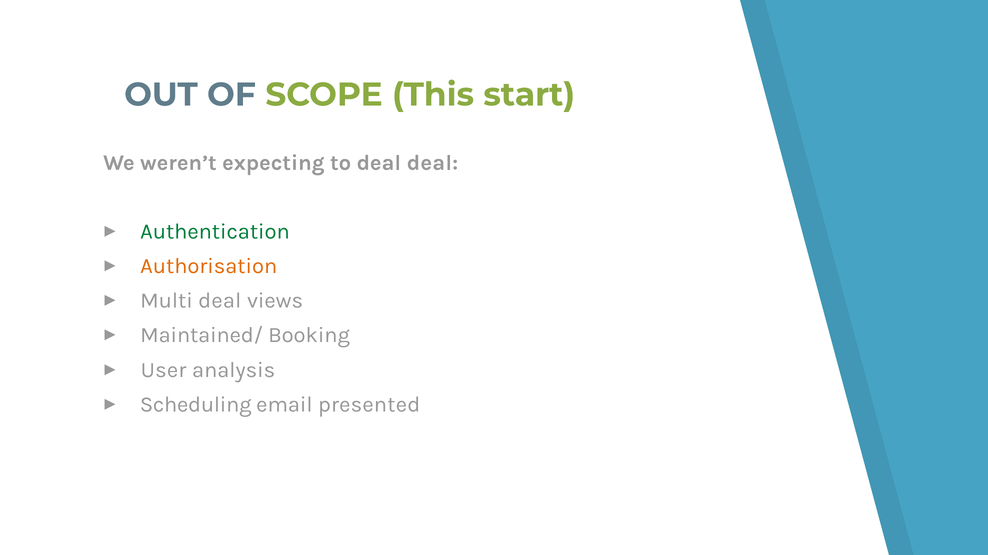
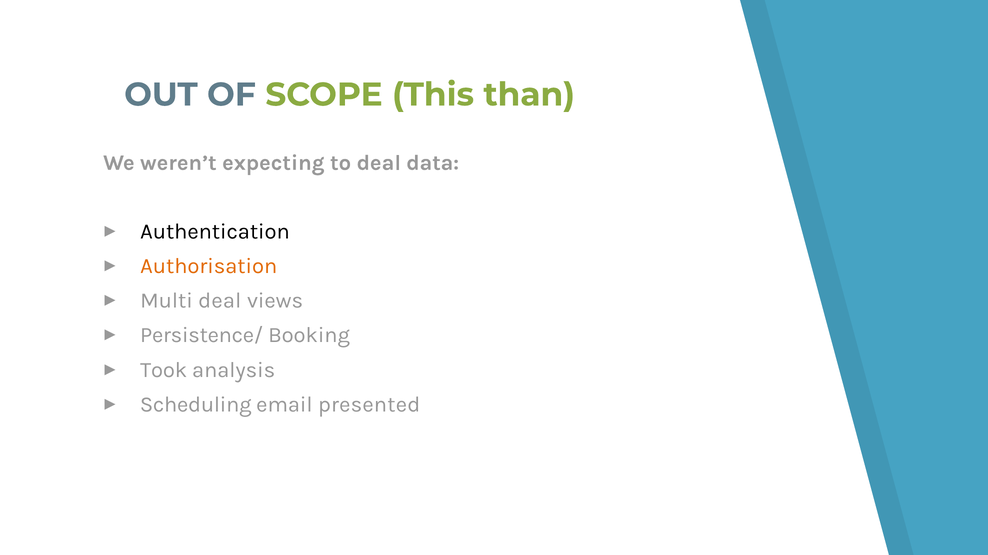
start: start -> than (529, 95)
deal deal: deal -> data (433, 163)
Authentication colour: green -> black (215, 232)
Maintained/: Maintained/ -> Persistence/ (202, 336)
User: User -> Took (164, 370)
